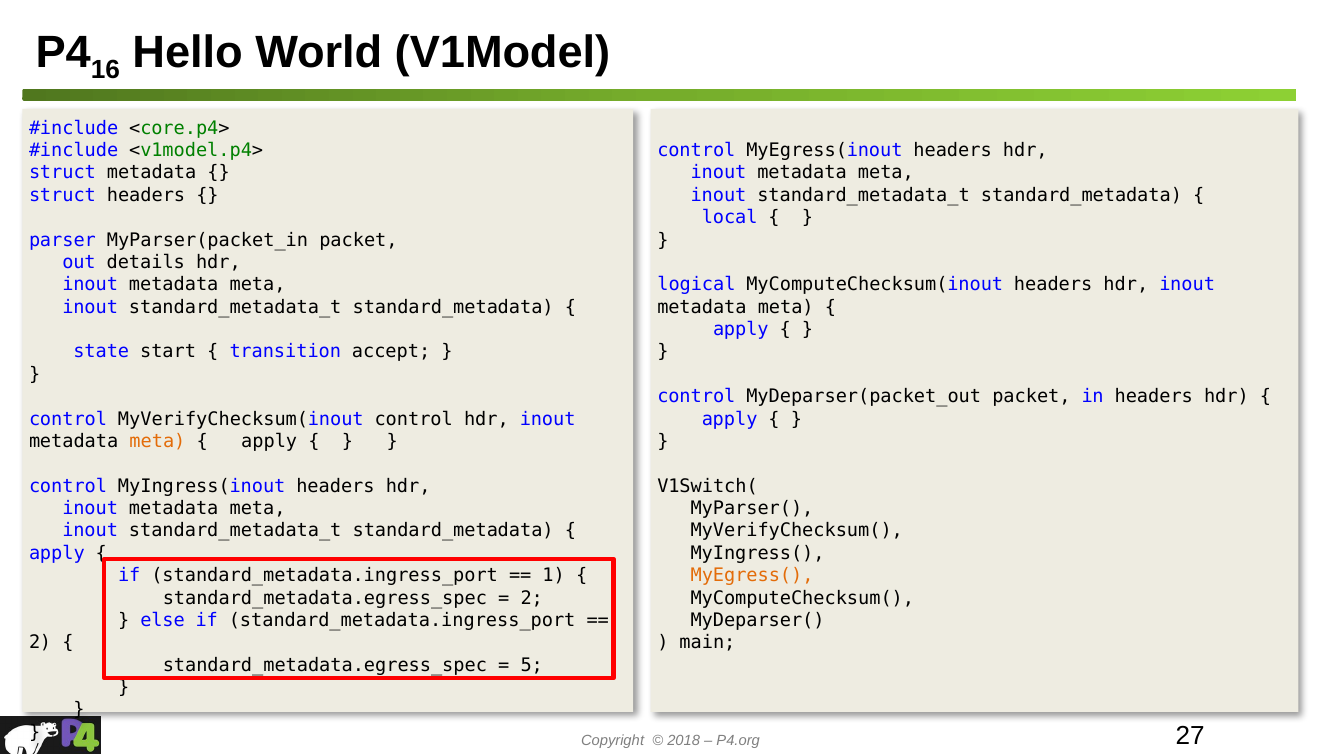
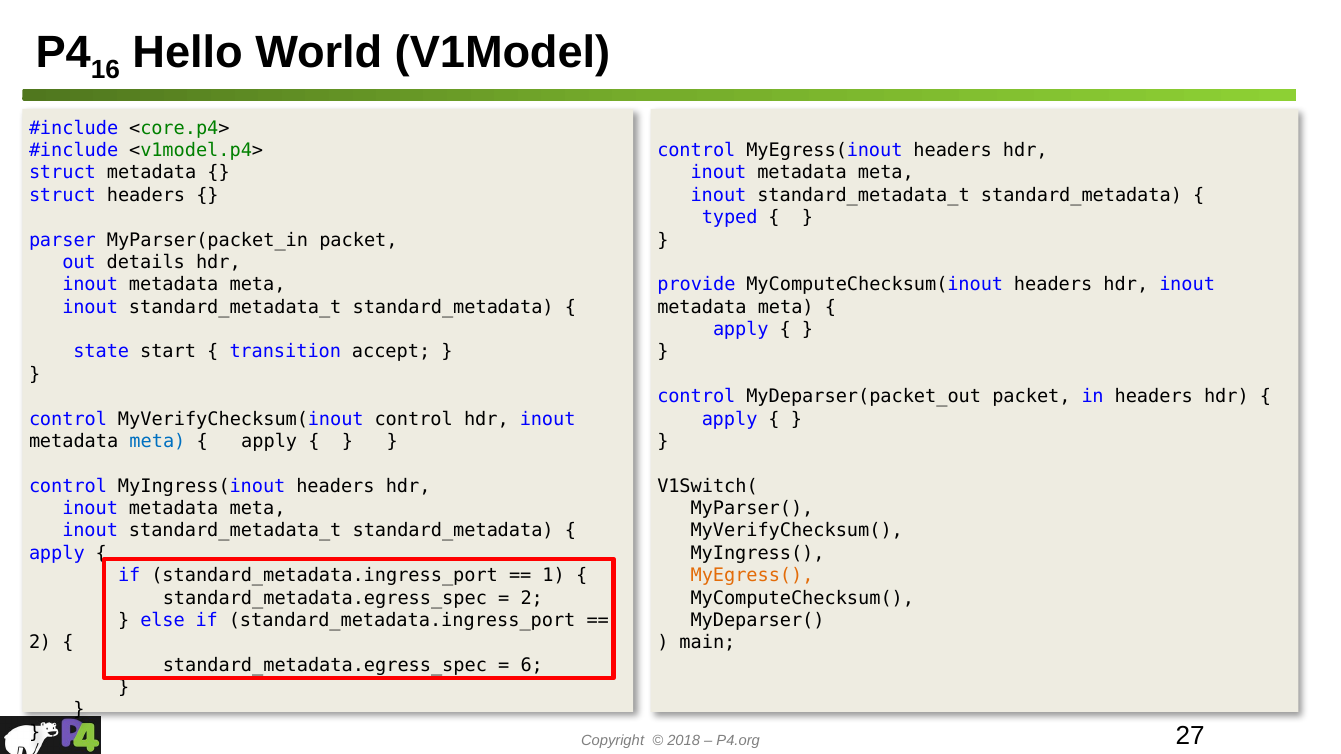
local: local -> typed (730, 218)
logical: logical -> provide (696, 285)
meta colour: orange -> blue (157, 442)
5: 5 -> 6 (532, 665)
